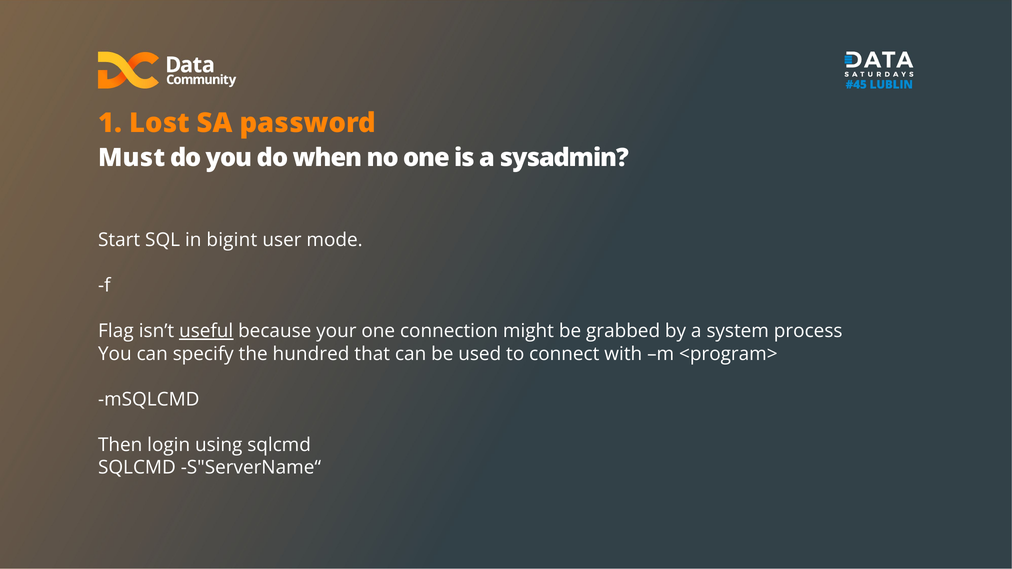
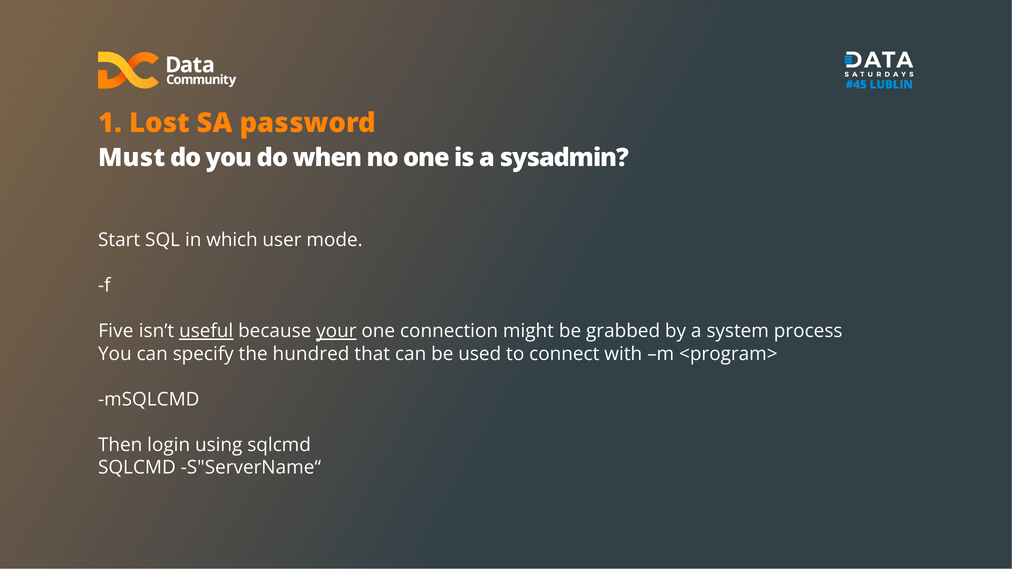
bigint: bigint -> which (232, 240)
Flag: Flag -> Five (116, 331)
your underline: none -> present (336, 331)
